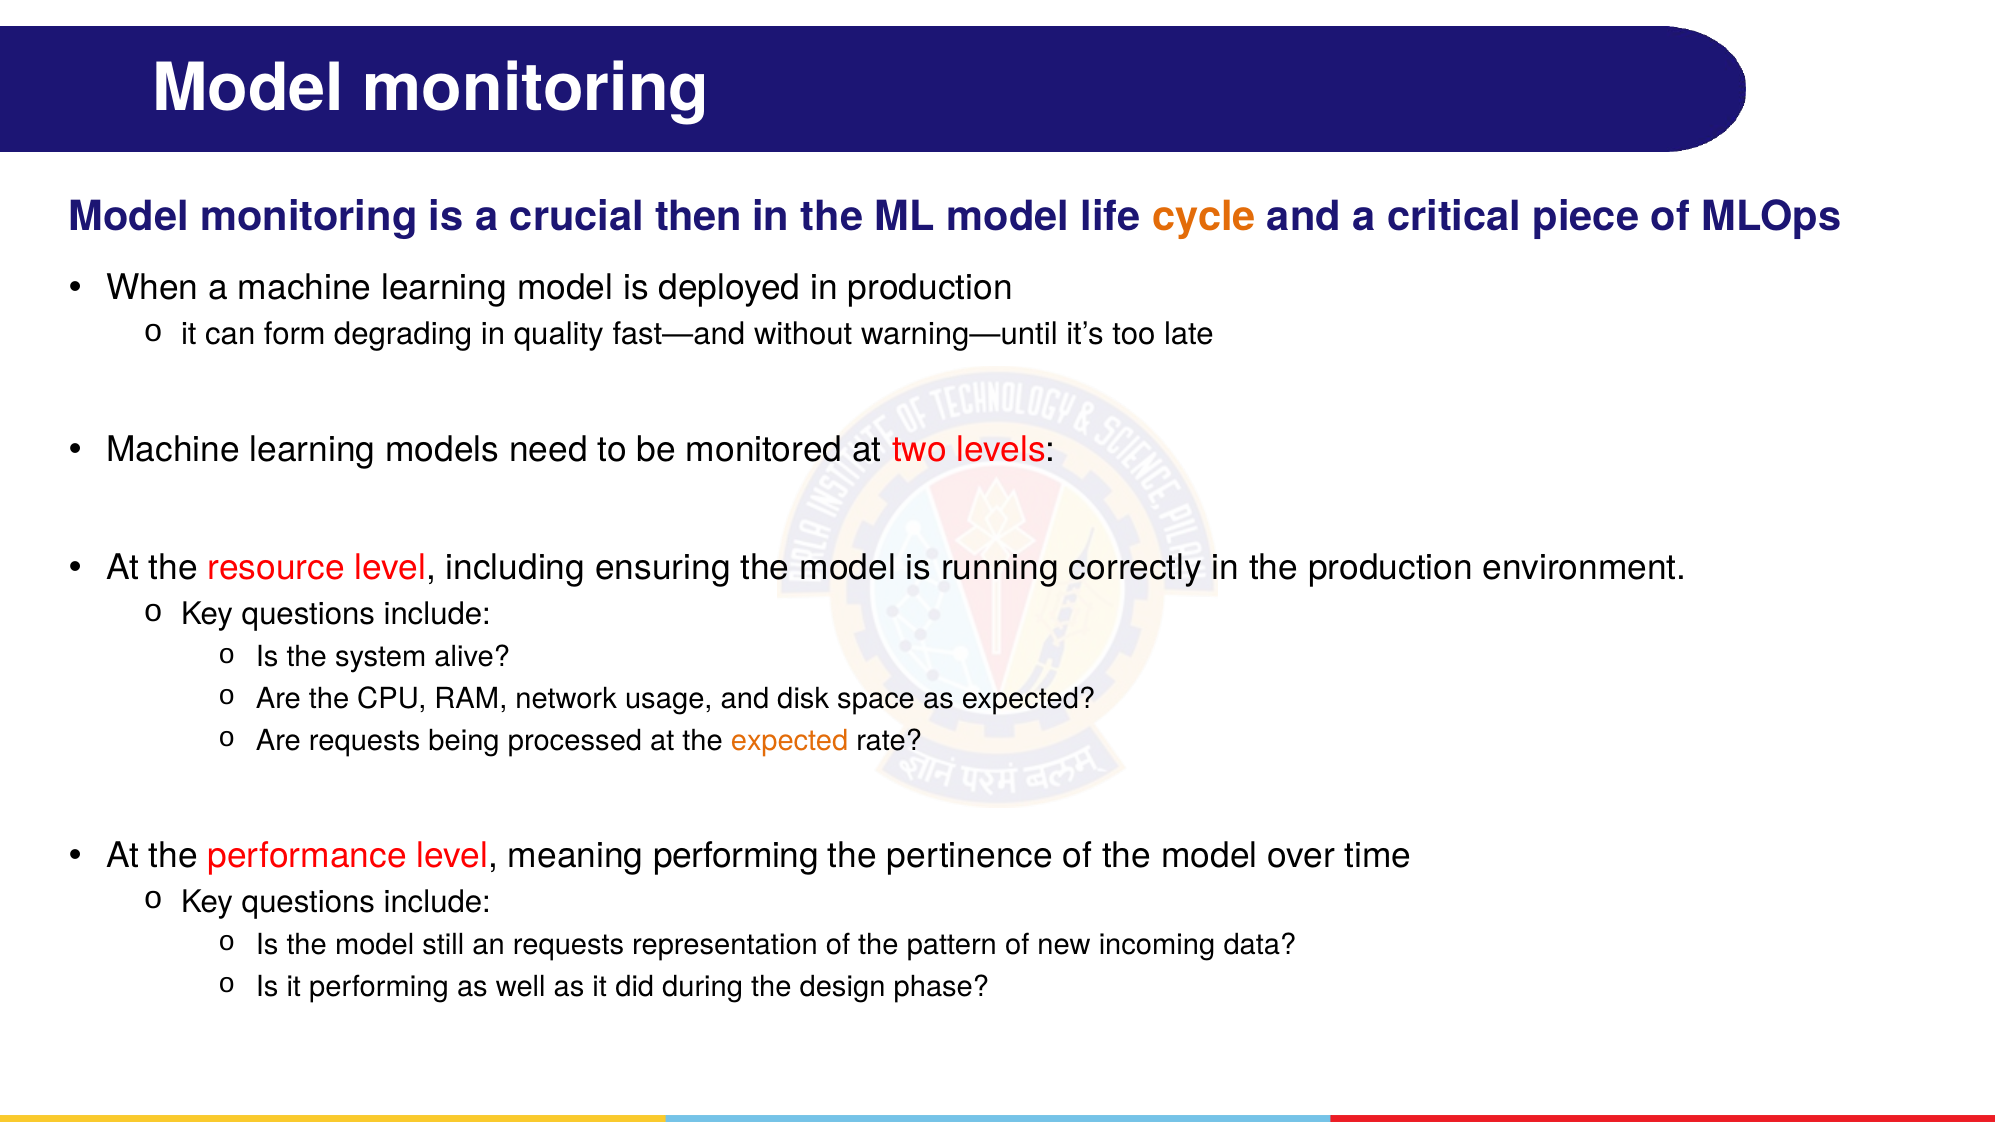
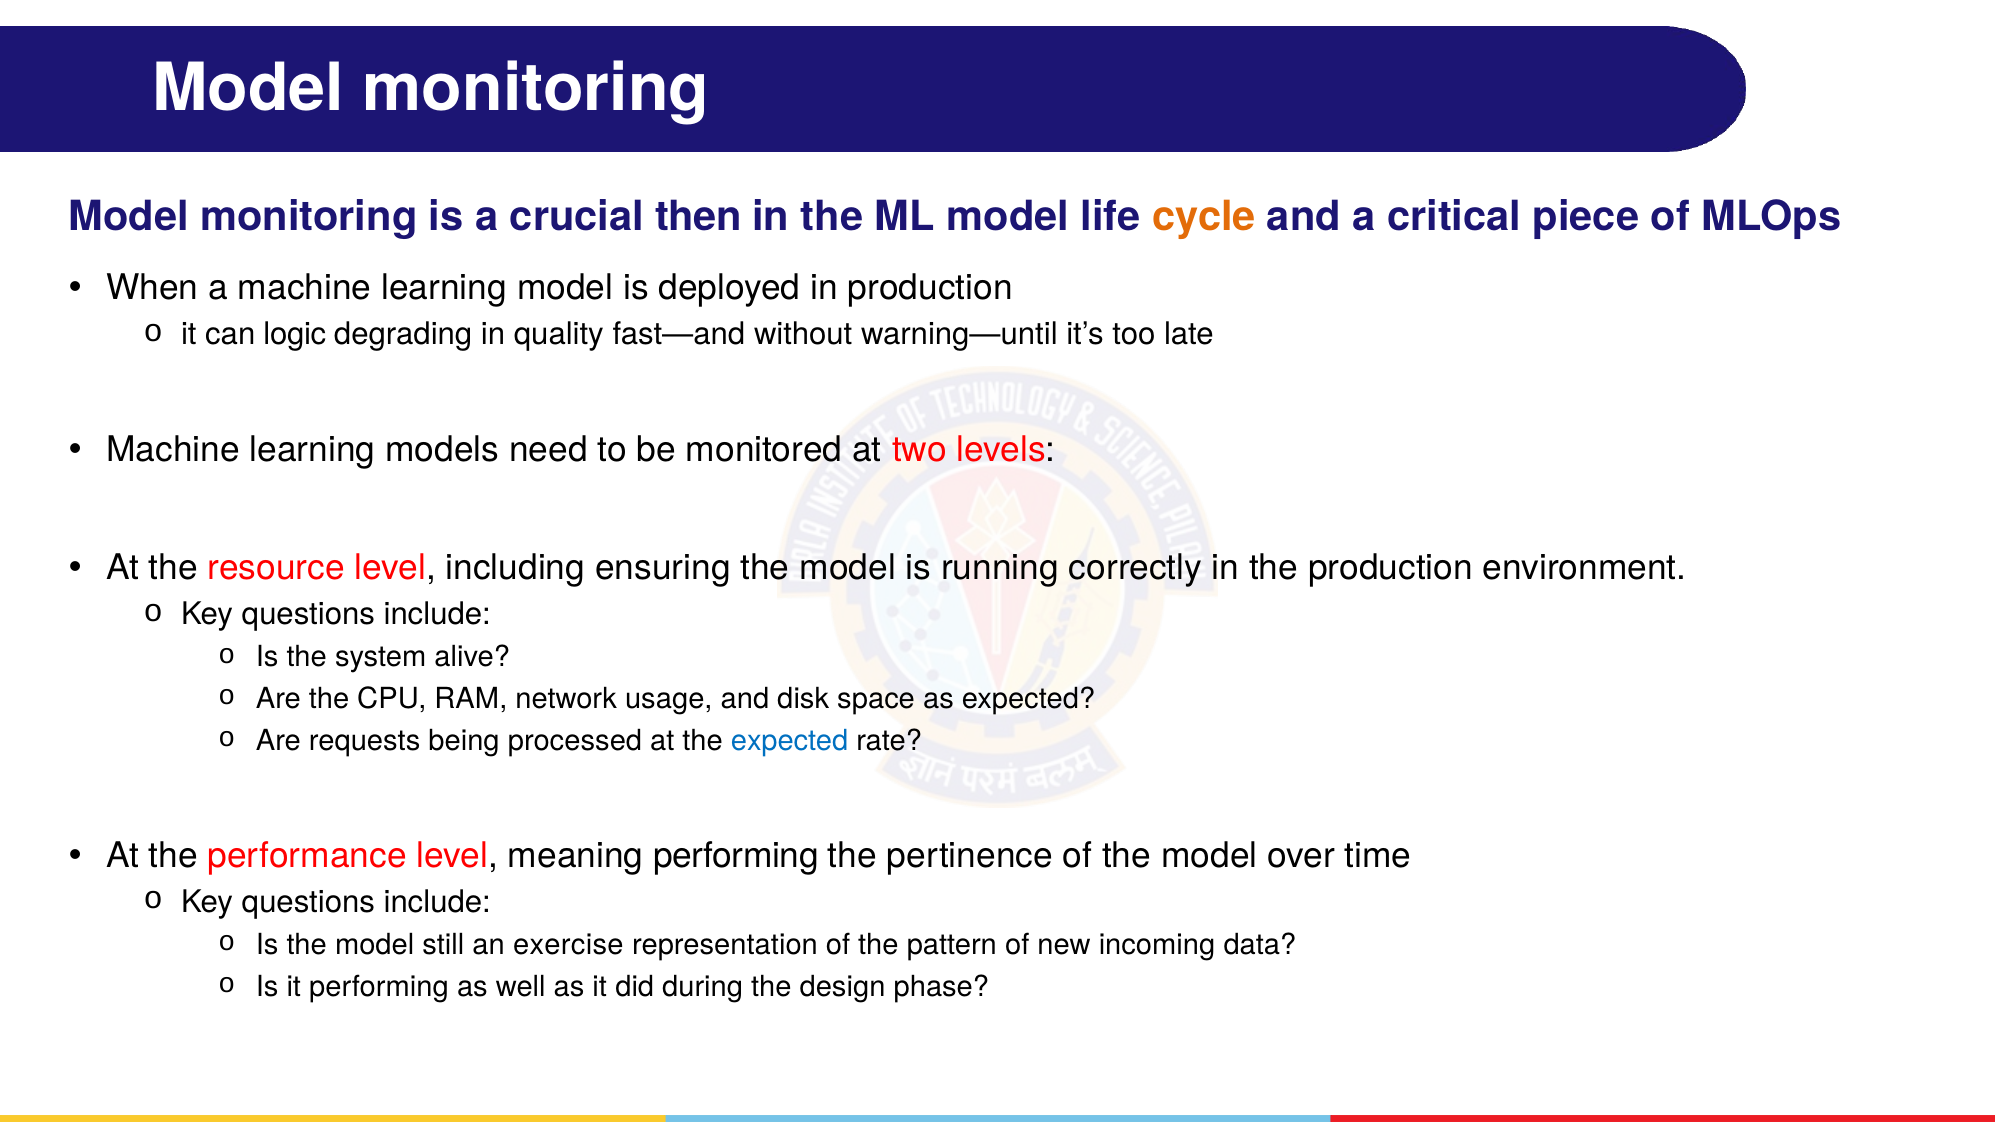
form: form -> logic (295, 334)
expected colour: orange -> blue (790, 741)
an requests: requests -> exercise (568, 945)
